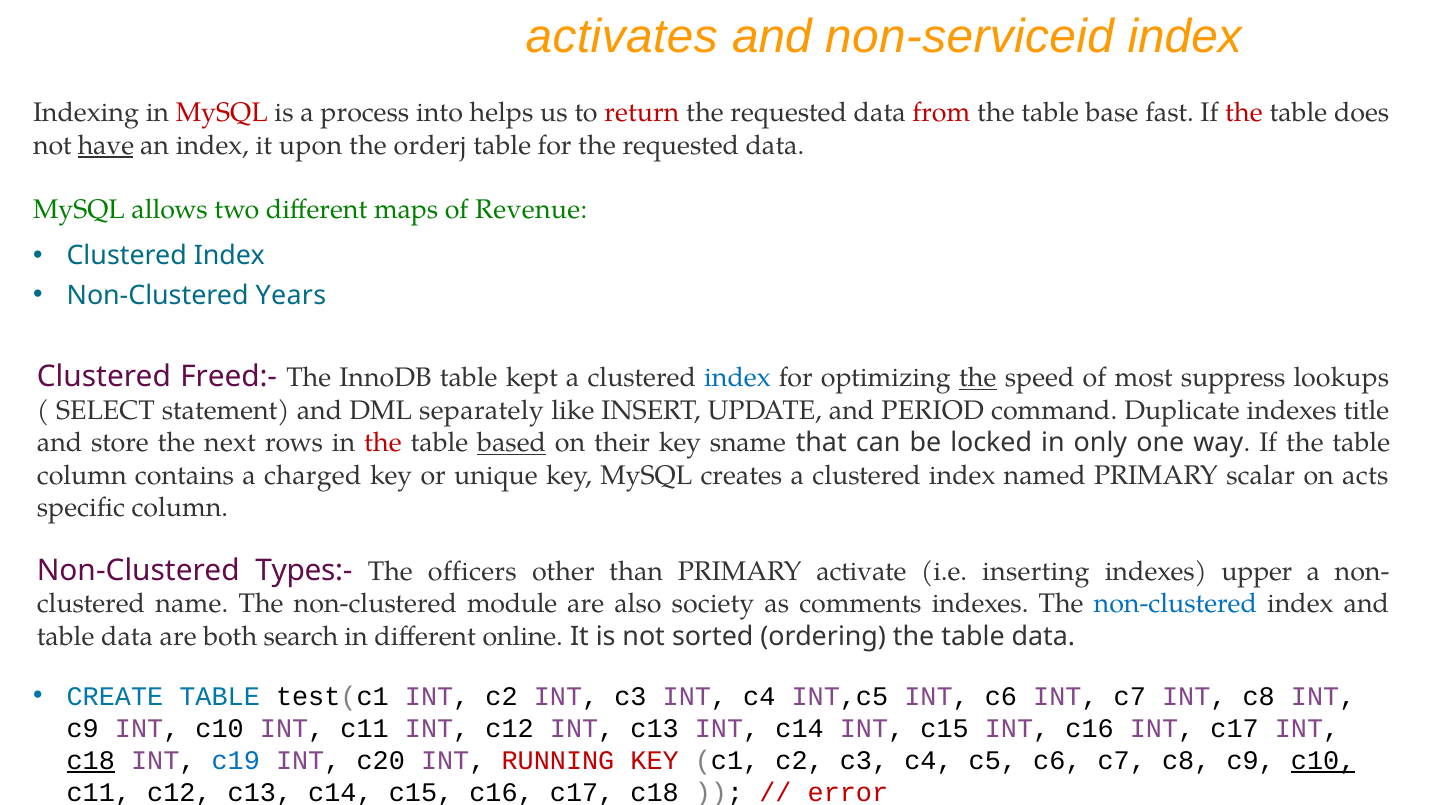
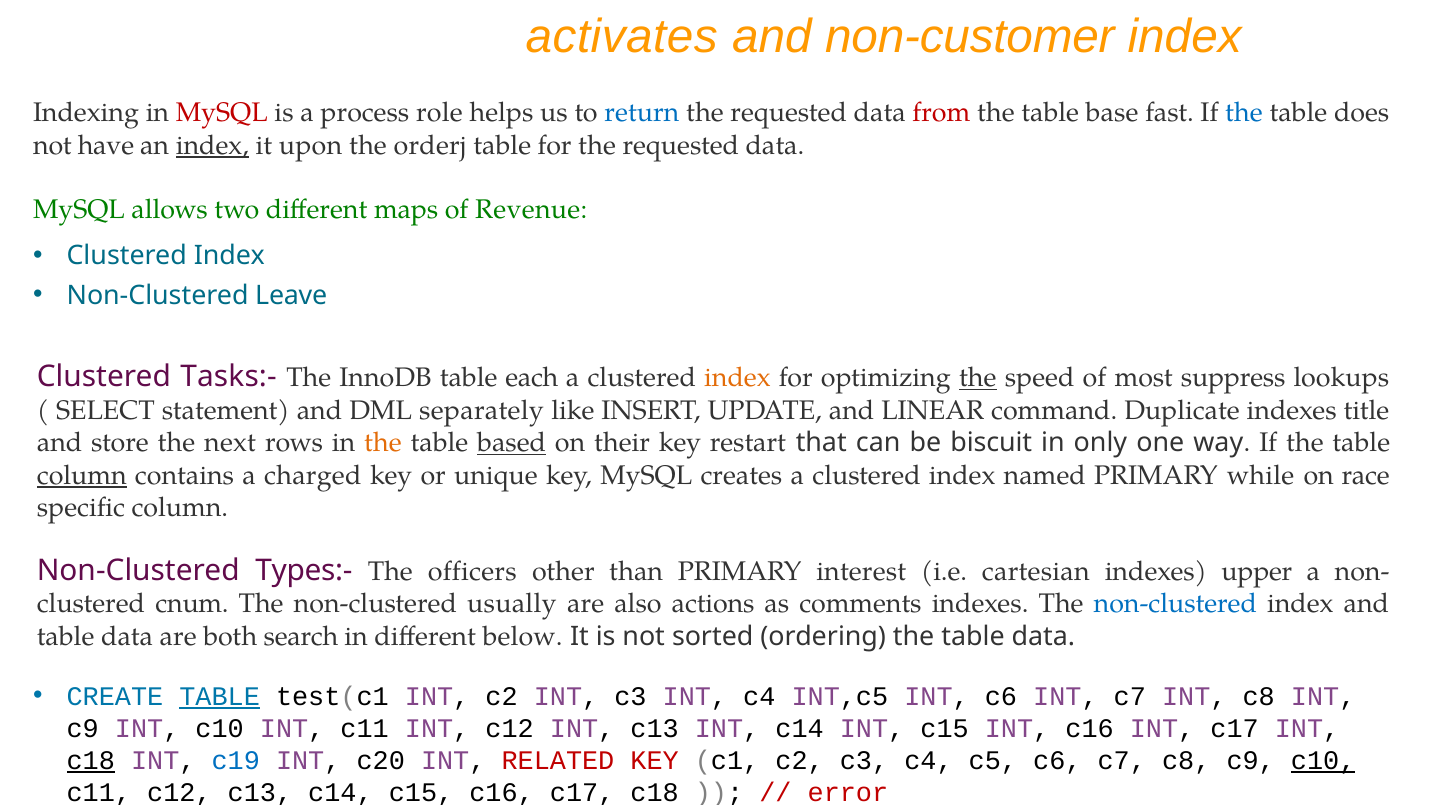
non-serviceid: non-serviceid -> non-customer (970, 37)
into: into -> role (439, 113)
return colour: red -> blue (642, 113)
the colour: red -> blue (1244, 113)
have underline: present -> none (106, 145)
index underline: none -> present (212, 145)
Years: Years -> Leave (291, 296)
Freed:-: Freed:- -> Tasks:- (229, 377)
kept: kept -> each (532, 378)
index colour: blue -> orange (737, 378)
PERIOD: PERIOD -> LINEAR (933, 411)
the colour: red -> orange (383, 443)
sname: sname -> restart (748, 443)
locked: locked -> biscuit (991, 443)
column underline: none -> present (82, 475)
scalar: scalar -> while (1261, 475)
acts: acts -> race (1366, 475)
activate: activate -> interest (861, 572)
inserting: inserting -> cartesian (1036, 572)
name: name -> cnum (192, 604)
module: module -> usually (512, 604)
society: society -> actions (713, 604)
online: online -> below (523, 637)
TABLE underline: none -> present (220, 697)
RUNNING: RUNNING -> RELATED (558, 761)
